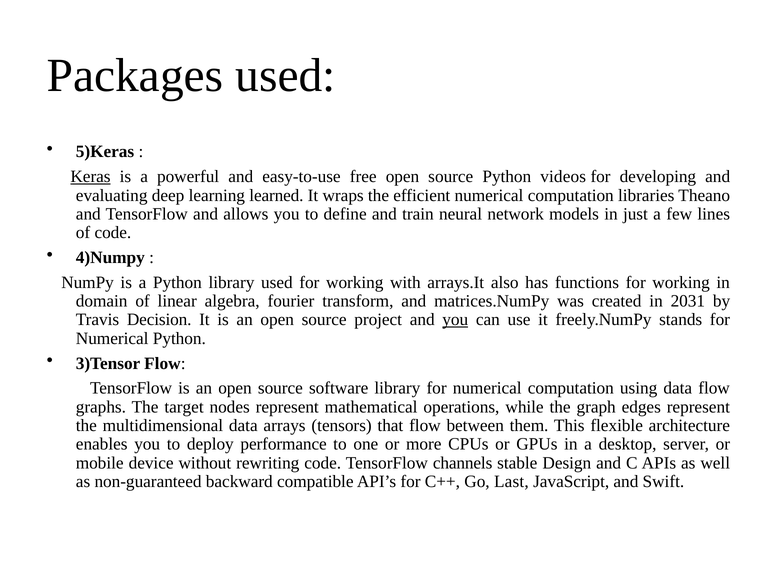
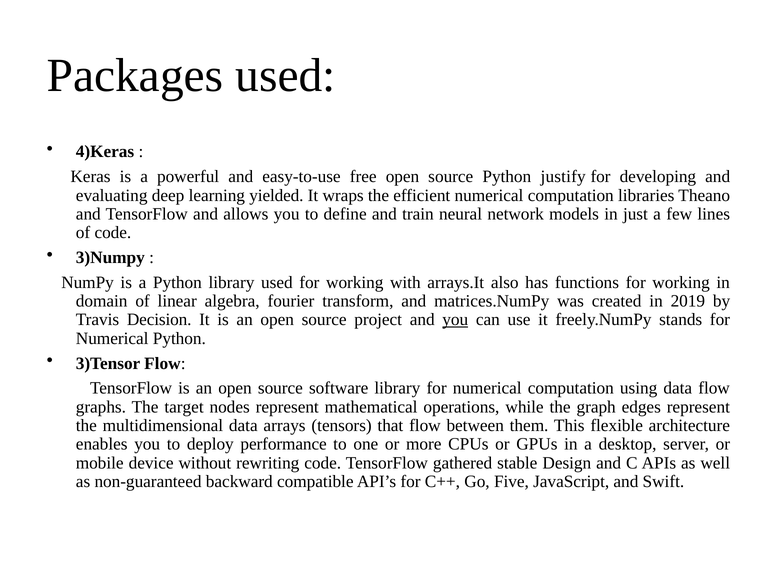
5)Keras: 5)Keras -> 4)Keras (105, 152)
Keras underline: present -> none (91, 176)
videos: videos -> justify (563, 176)
learned: learned -> yielded (276, 195)
4)Numpy: 4)Numpy -> 3)Numpy (110, 257)
2031: 2031 -> 2019 (688, 301)
channels: channels -> gathered (463, 463)
Last: Last -> Five (511, 481)
